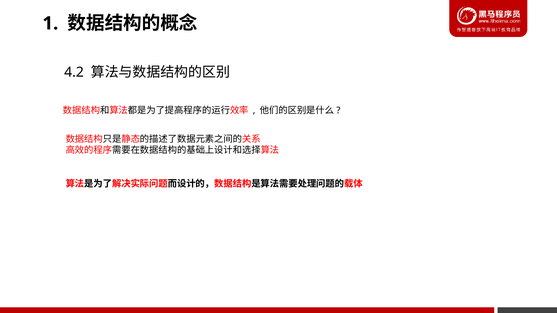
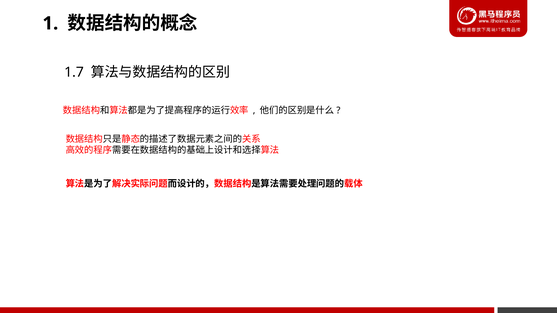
4.2: 4.2 -> 1.7 (74, 72)
